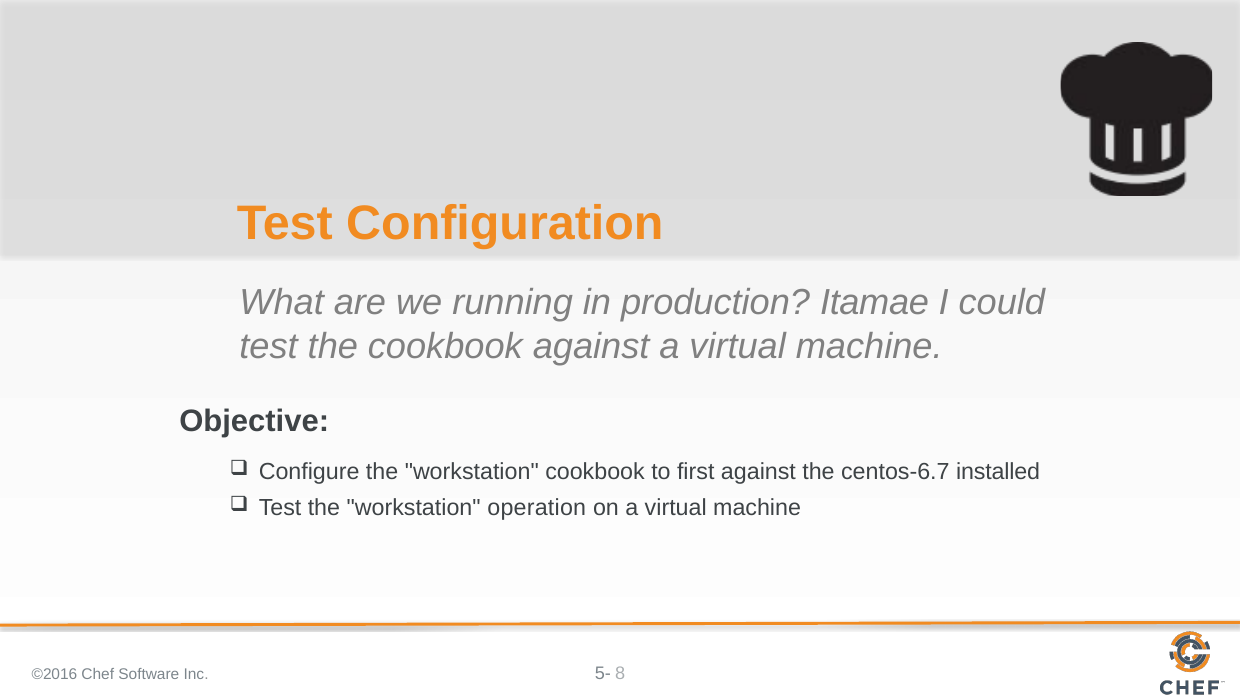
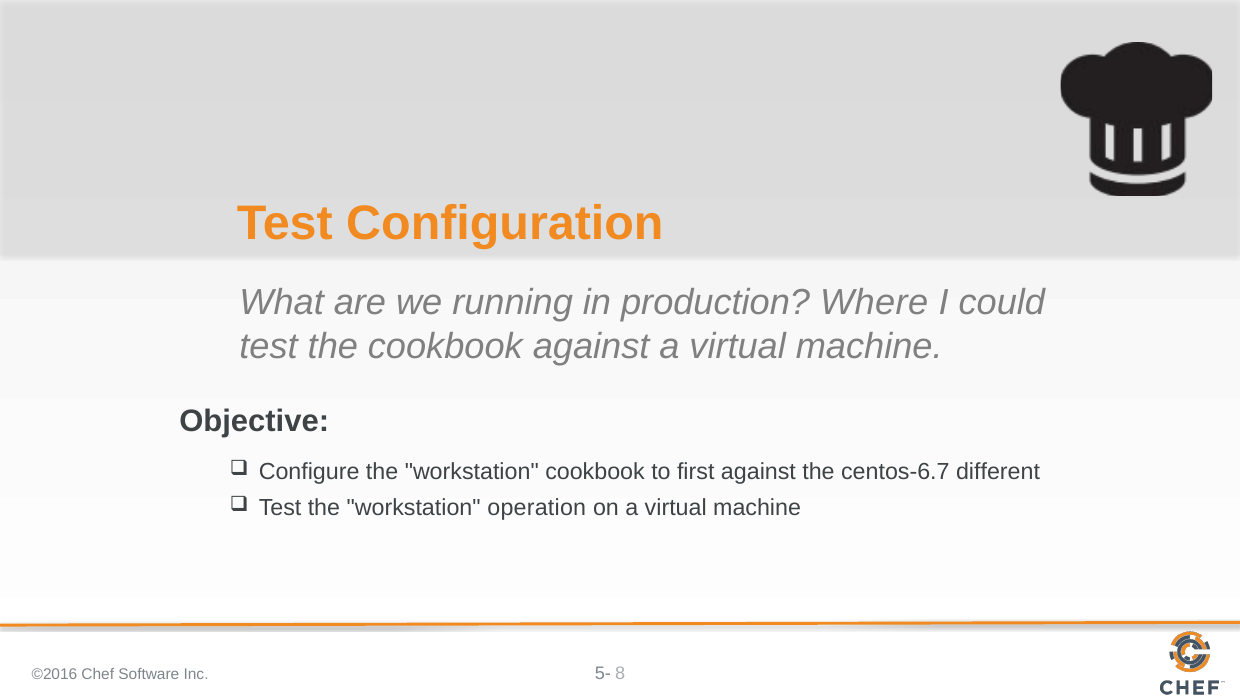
Itamae: Itamae -> Where (874, 303)
installed: installed -> different (998, 472)
